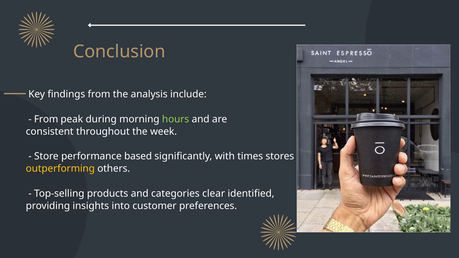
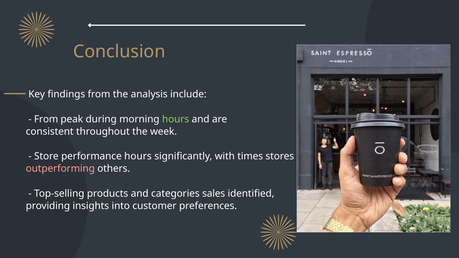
performance based: based -> hours (138, 156)
outperforming colour: yellow -> pink (60, 169)
clear: clear -> sales (214, 194)
